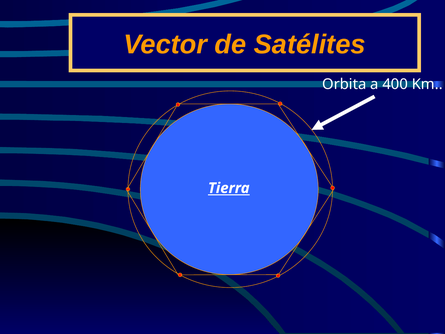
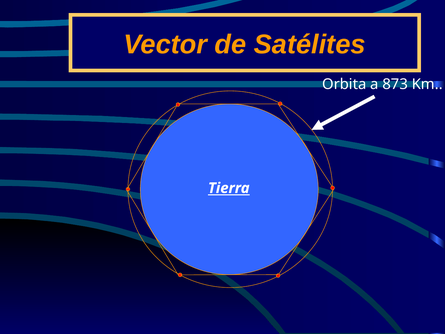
400: 400 -> 873 (395, 84)
